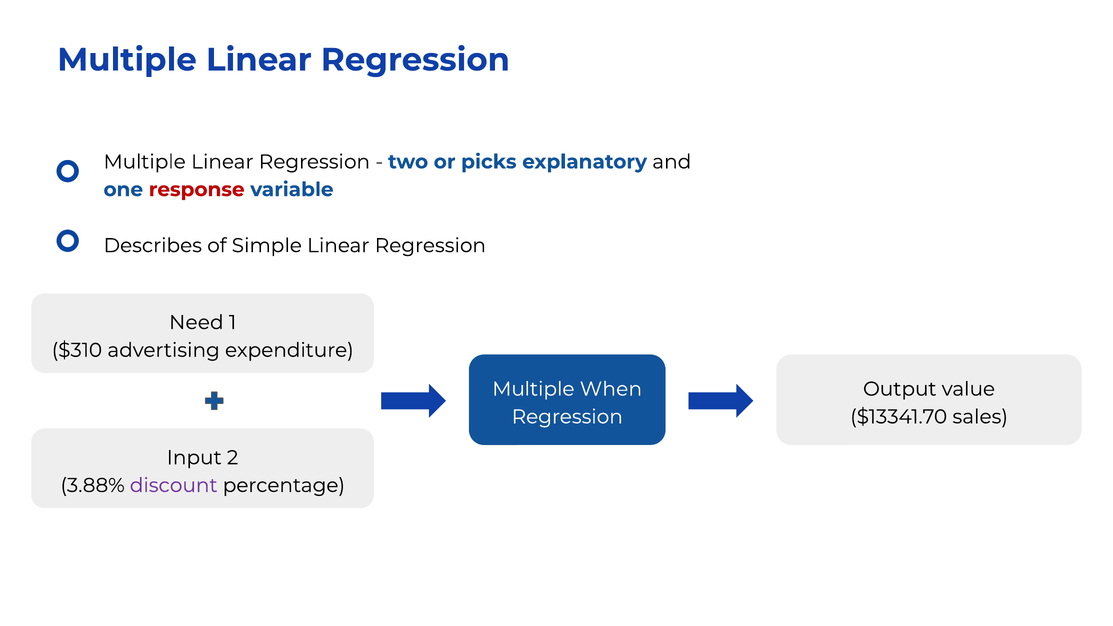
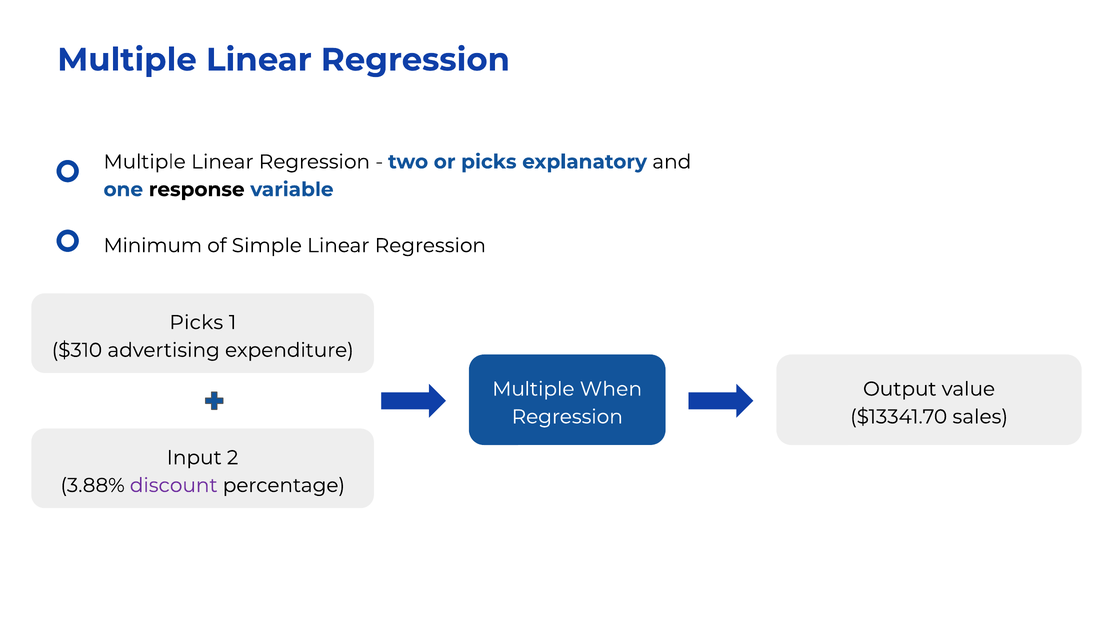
response colour: red -> black (197, 190)
Describes: Describes -> Minimum (153, 246)
Need: Need -> Picks (196, 323)
